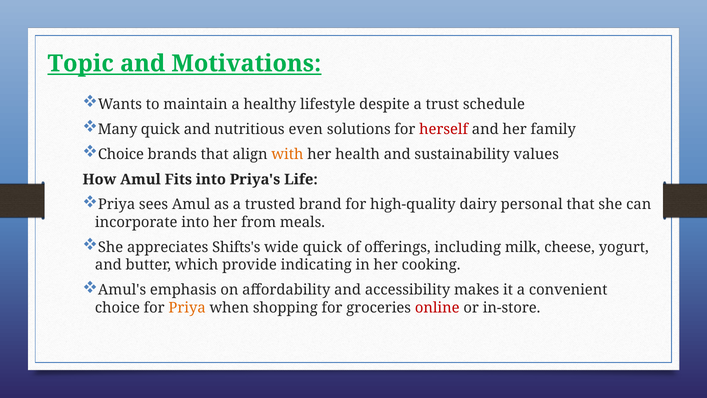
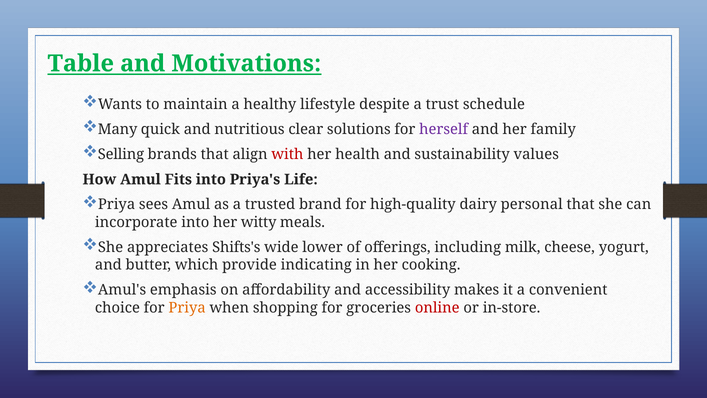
Topic: Topic -> Table (81, 63)
even: even -> clear (306, 129)
herself colour: red -> purple (444, 129)
Choice: Choice -> Selling (121, 154)
with colour: orange -> red (287, 154)
from: from -> witty (259, 222)
wide quick: quick -> lower (323, 247)
